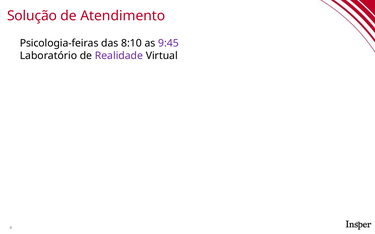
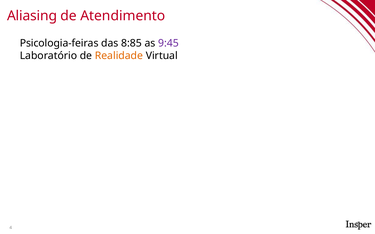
Solução: Solução -> Aliasing (32, 16)
8:10: 8:10 -> 8:85 (131, 43)
Realidade colour: purple -> orange (119, 56)
